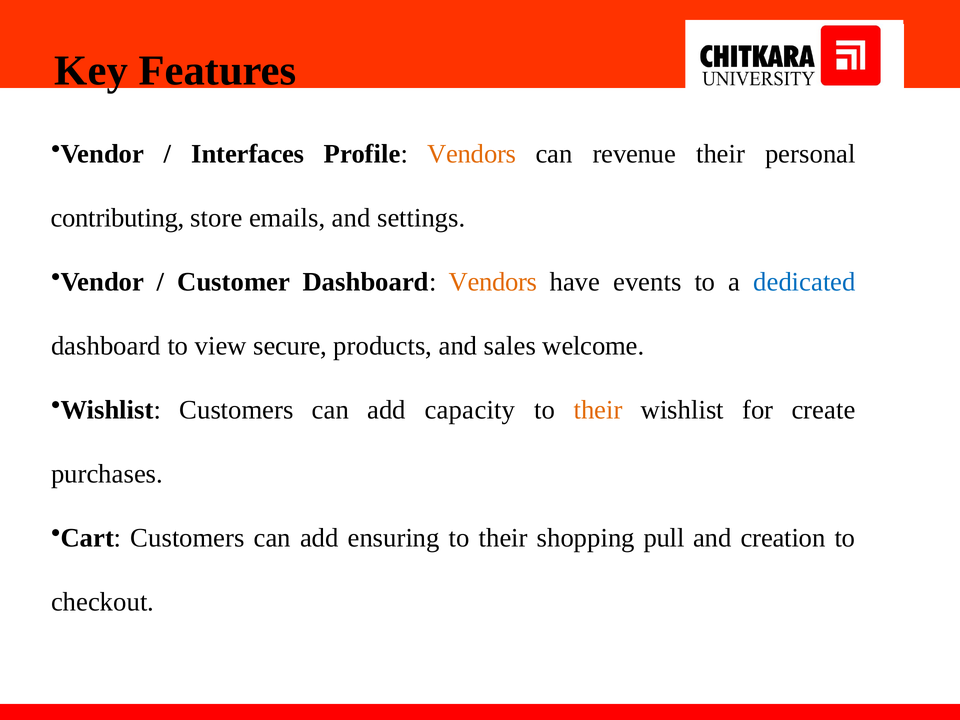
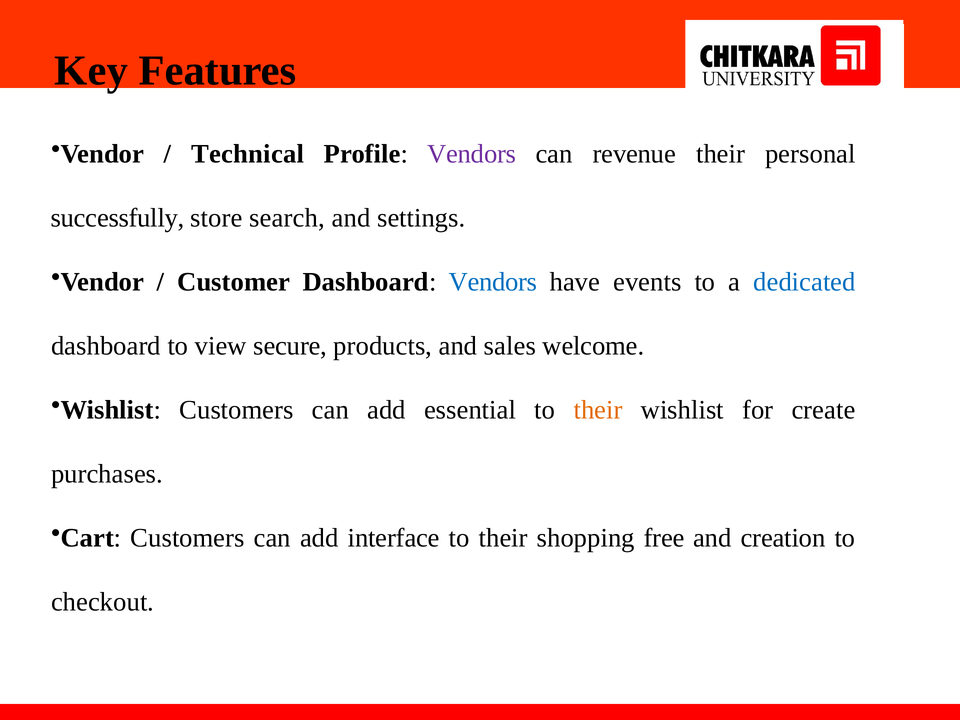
Interfaces: Interfaces -> Technical (248, 154)
Vendors colour: orange -> purple (472, 154)
contributing: contributing -> successfully (118, 218)
emails: emails -> search (287, 218)
Vendors colour: orange -> blue (493, 282)
capacity: capacity -> essential (470, 410)
ensuring: ensuring -> interface (394, 538)
pull: pull -> free (664, 538)
